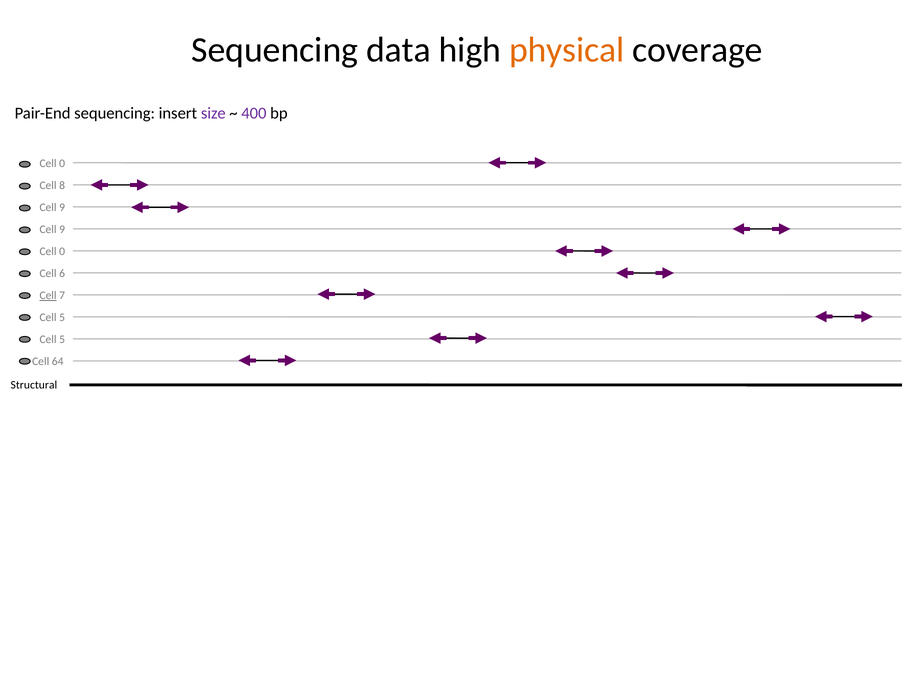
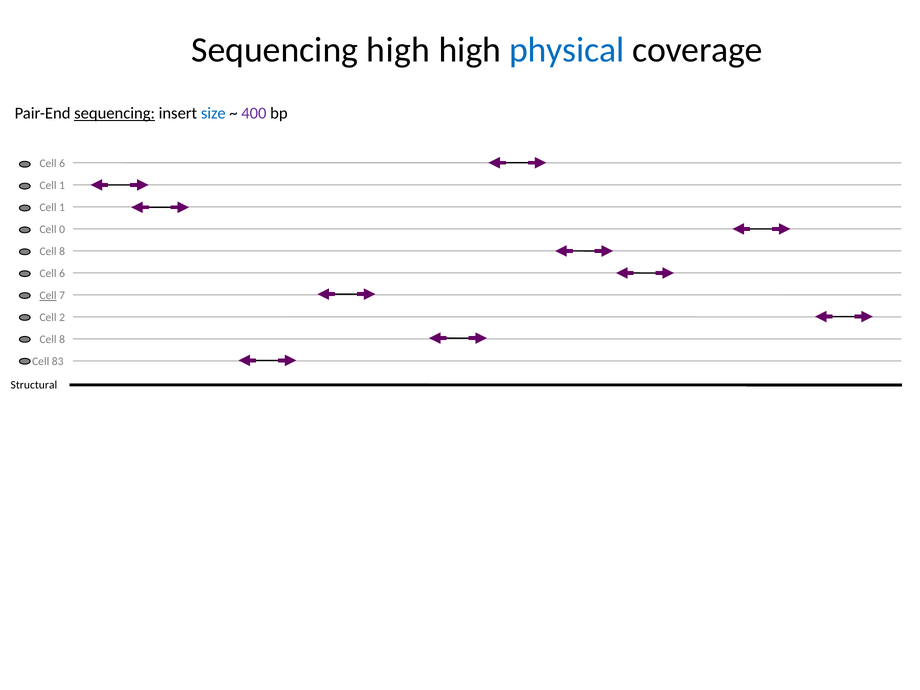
Sequencing data: data -> high (398, 50)
physical colour: orange -> blue (567, 50)
sequencing underline: none -> present (115, 113)
size colour: purple -> blue (213, 113)
0: 0 -> 6 (62, 163)
8: 8 -> 1 (62, 185)
9: 9 -> 1 (62, 208)
9: 9 -> 0 (62, 230)
0: 0 -> 8 (62, 252)
5: 5 -> 2 (62, 318)
5: 5 -> 8 (62, 340)
64: 64 -> 83 (58, 362)
